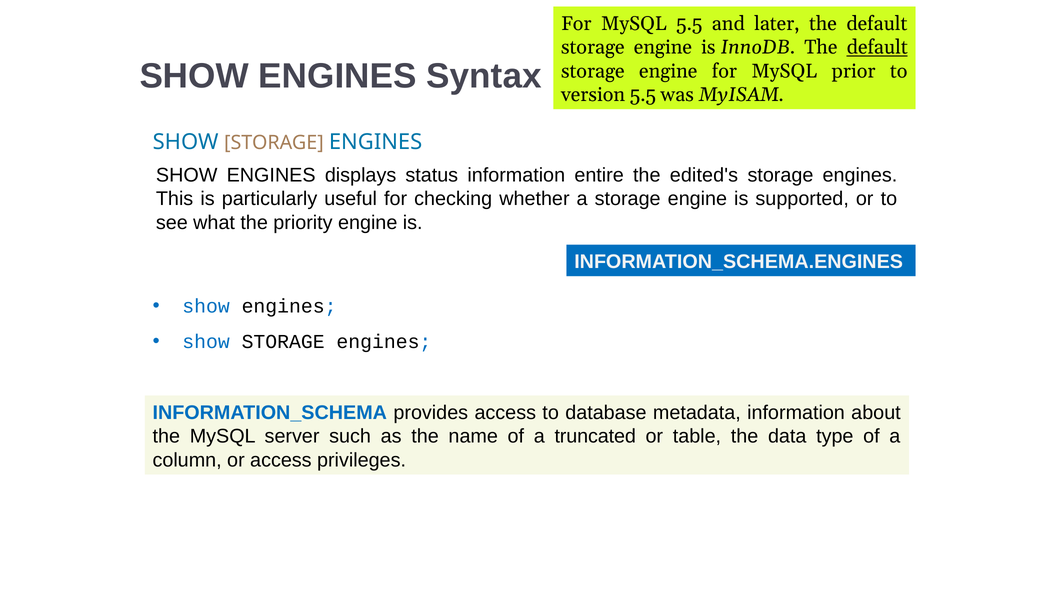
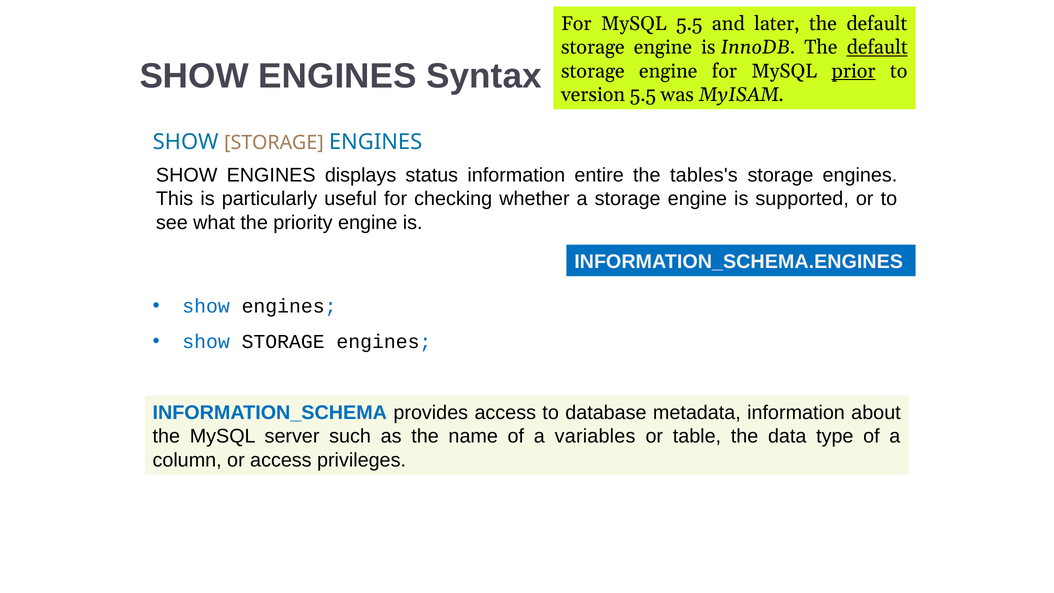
prior underline: none -> present (854, 71)
edited's: edited's -> tables's (704, 175)
truncated: truncated -> variables (595, 436)
